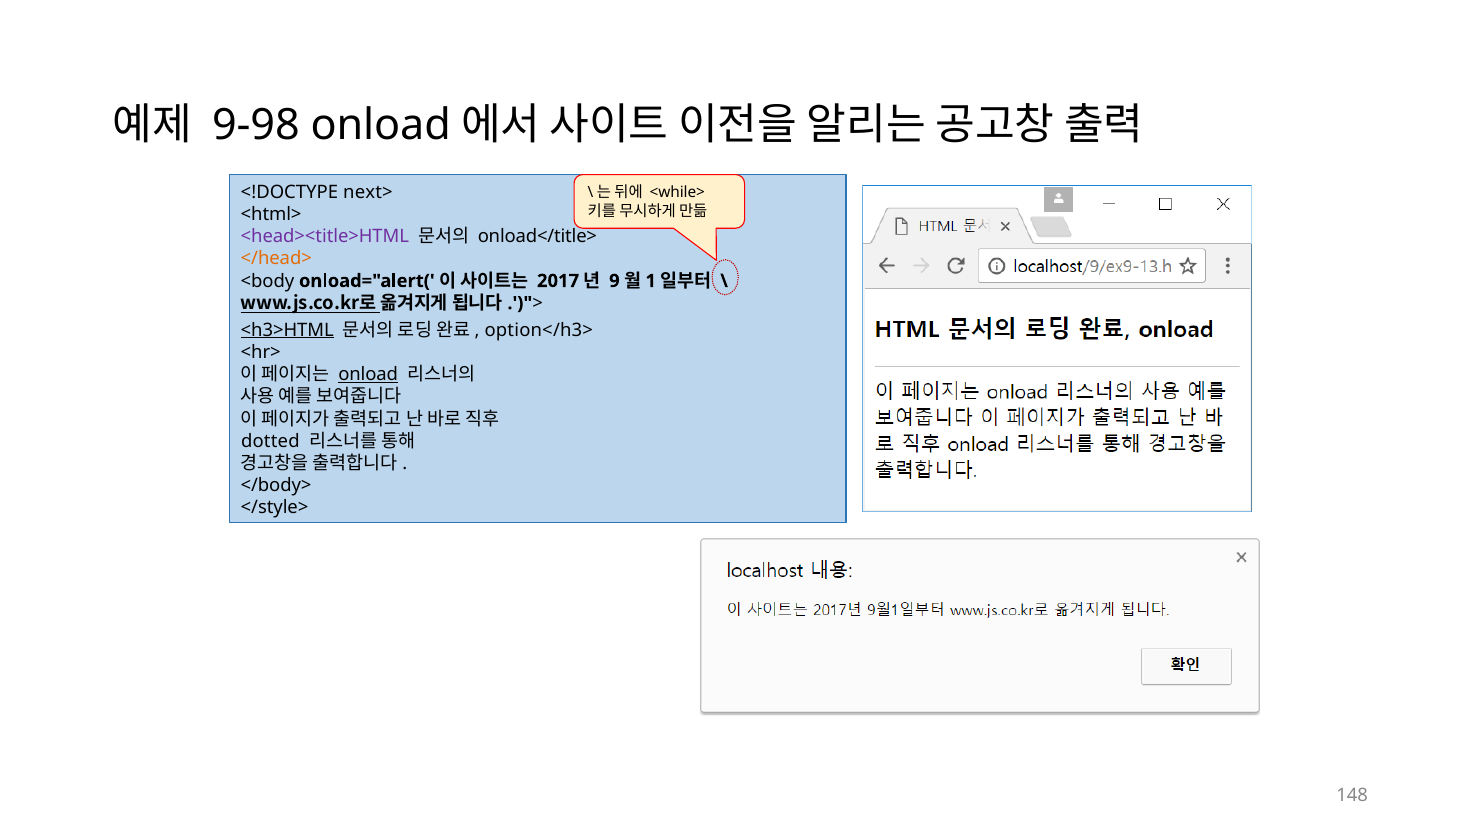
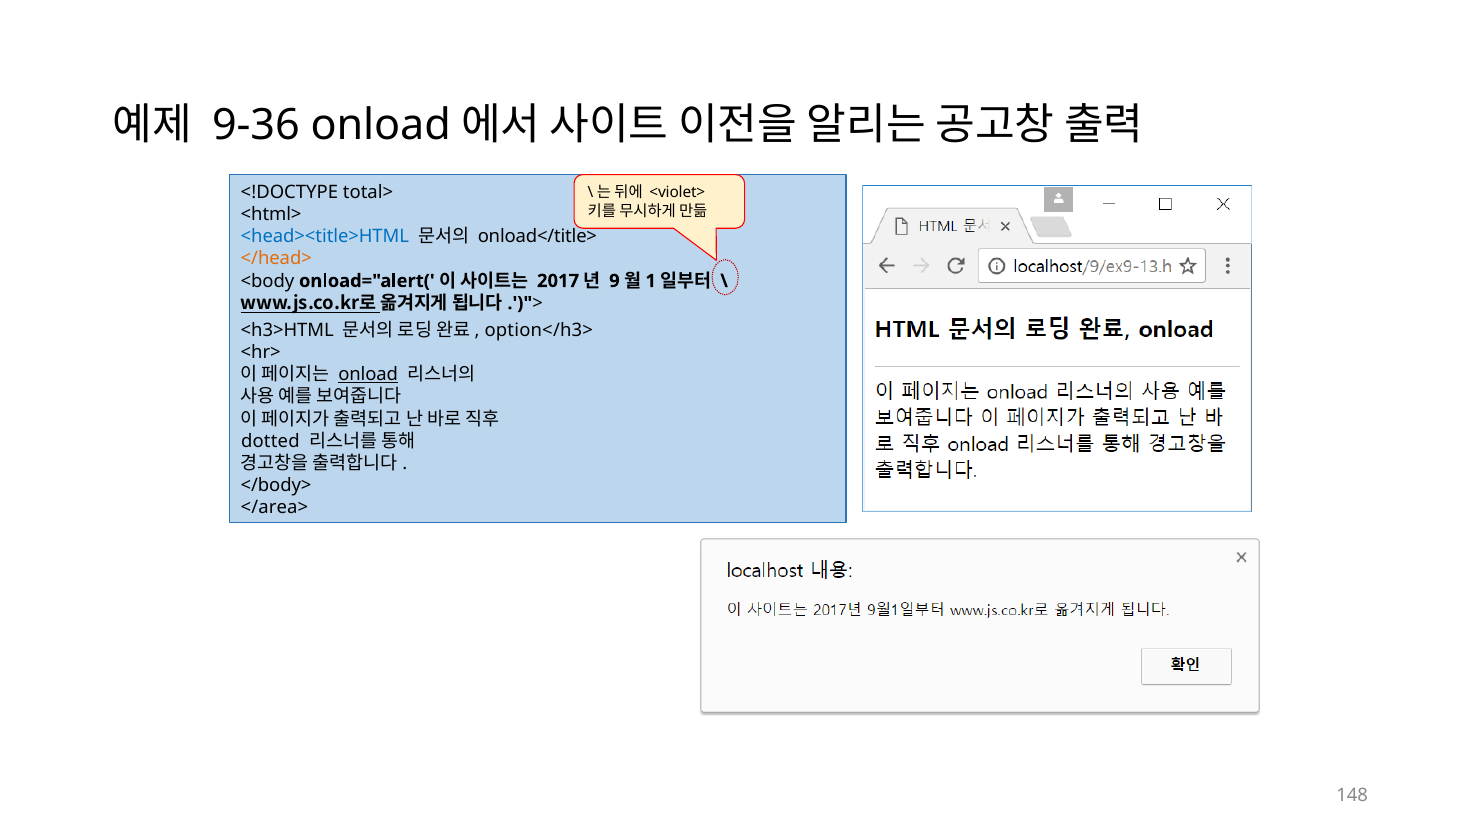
9-98: 9-98 -> 9-36 (256, 125)
<while>: <while> -> <violet> (677, 193)
next>: next> -> total> (368, 192)
<head><title>HTML colour: purple -> blue (325, 236)
<h3>HTML underline: present -> none (287, 330)
</style>: </style> -> </area> (274, 507)
